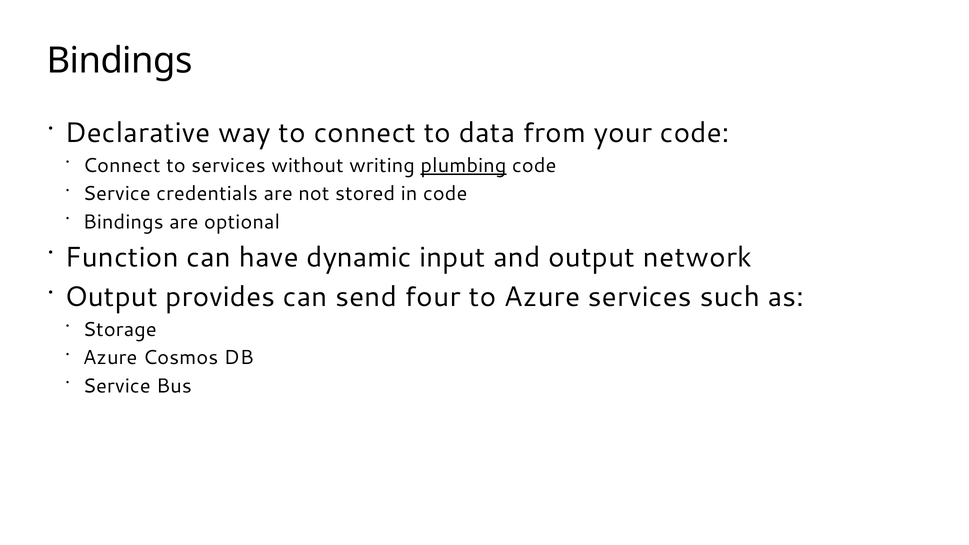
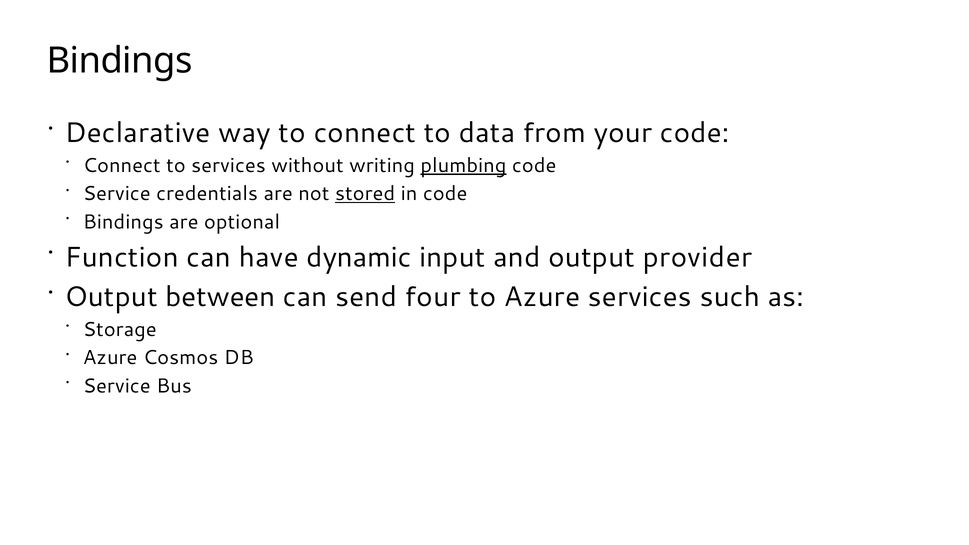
stored underline: none -> present (365, 194)
network: network -> provider (697, 257)
provides: provides -> between (220, 297)
